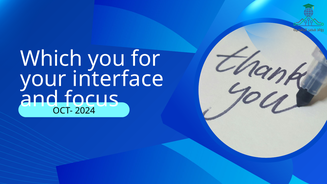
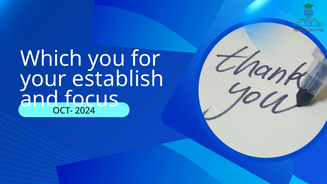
interface: interface -> establish (118, 79)
